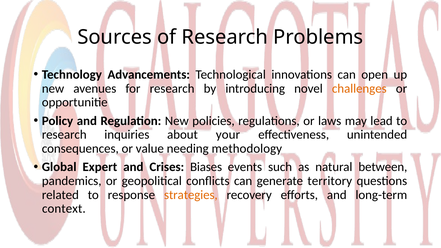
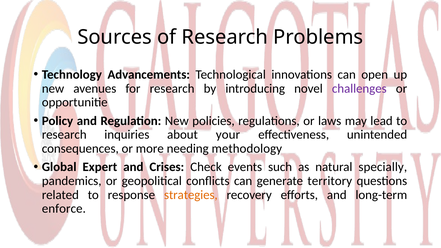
challenges colour: orange -> purple (359, 88)
value: value -> more (150, 149)
Biases: Biases -> Check (206, 167)
between: between -> specially (383, 167)
context: context -> enforce (64, 209)
